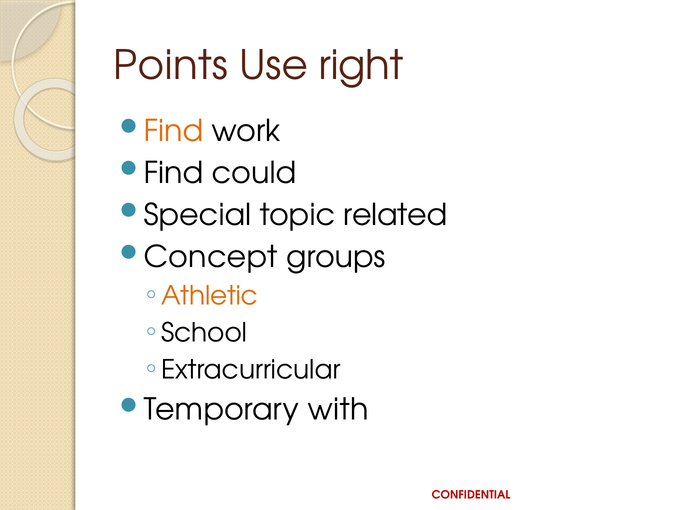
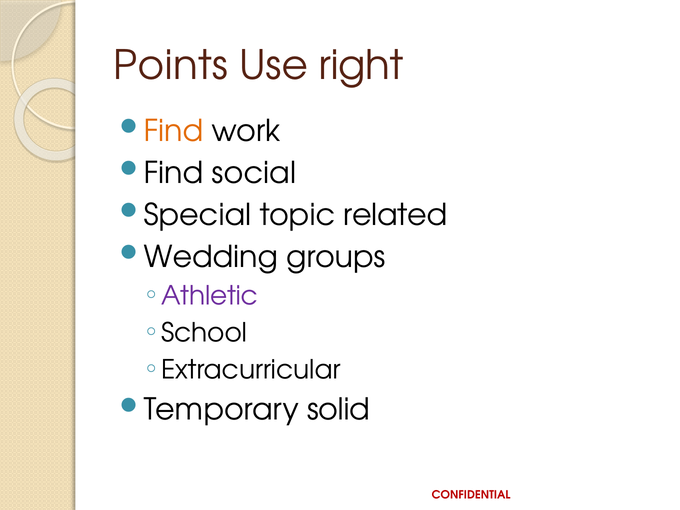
could: could -> social (254, 173)
Concept: Concept -> Wedding (211, 257)
Athletic colour: orange -> purple (210, 296)
with: with -> solid (339, 410)
